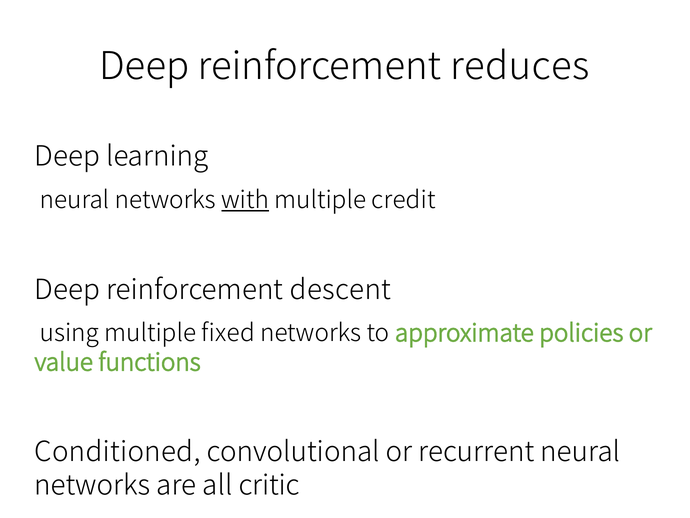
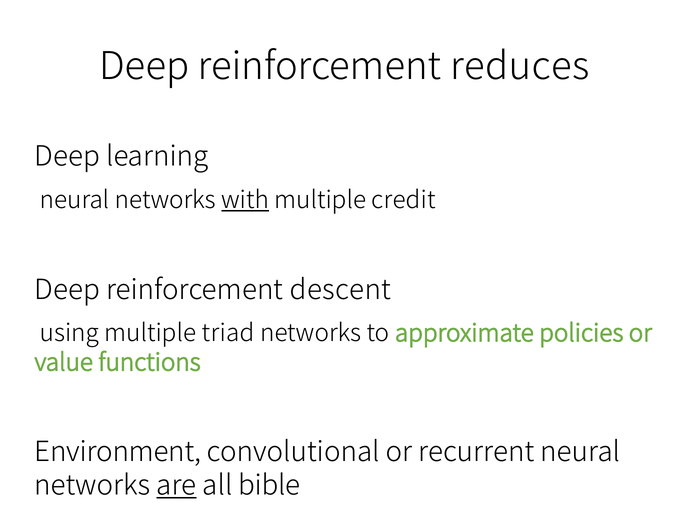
fixed: fixed -> triad (228, 333)
Conditioned: Conditioned -> Environment (118, 452)
are underline: none -> present (176, 485)
critic: critic -> bible (269, 485)
